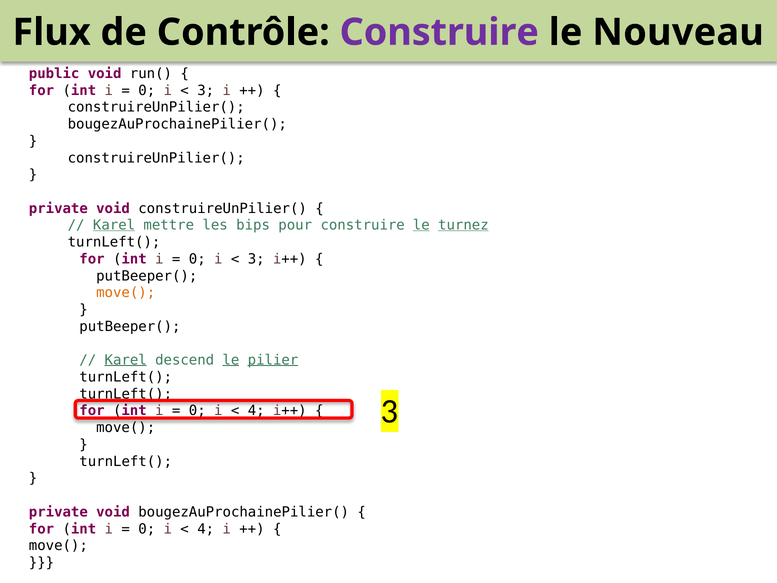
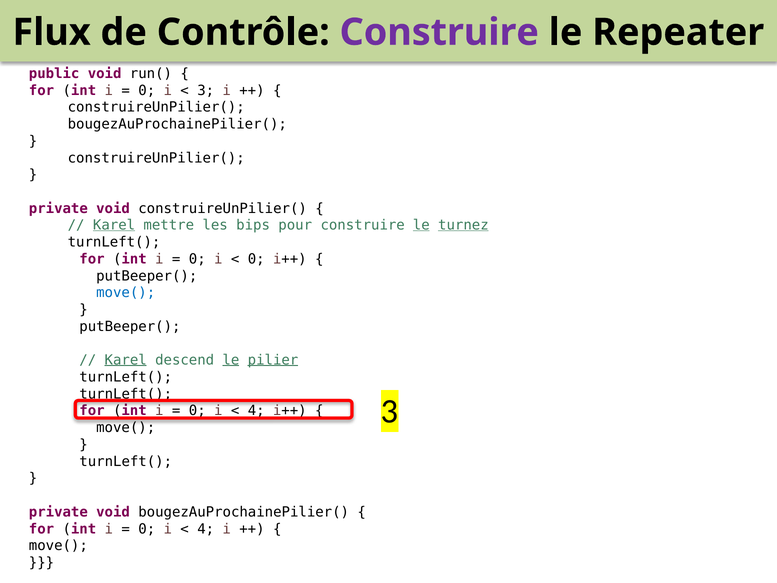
Nouveau: Nouveau -> Repeater (678, 32)
3: 3 -> 0 (256, 259)
move( colour: orange -> blue (126, 293)
